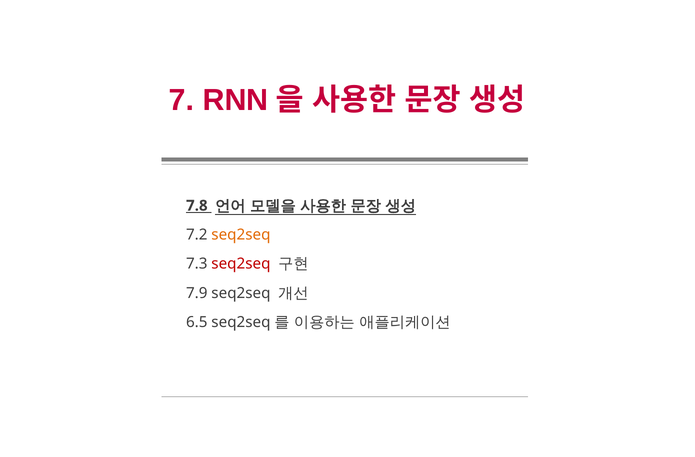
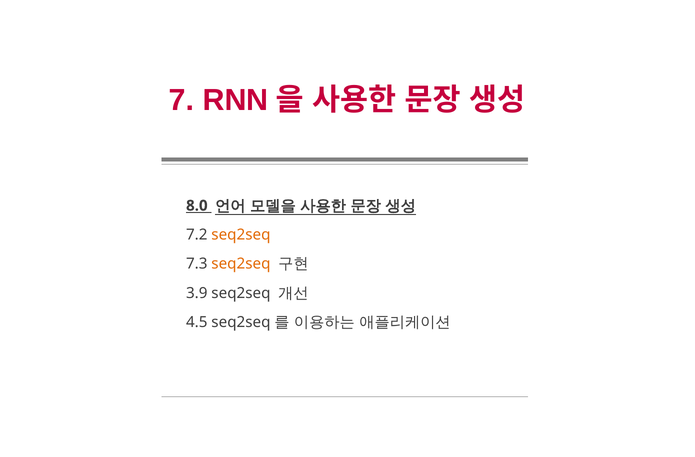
7.8: 7.8 -> 8.0 (197, 205)
seq2seq colour: red -> orange (241, 264)
7.9: 7.9 -> 3.9 (197, 293)
6.5: 6.5 -> 4.5 (197, 322)
